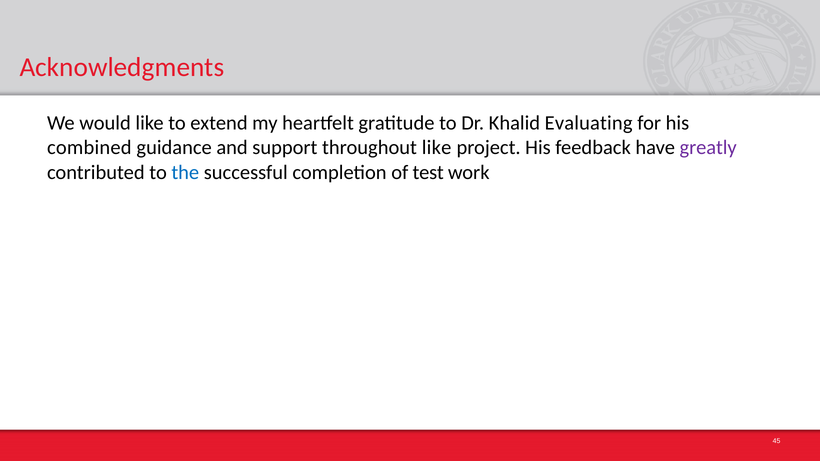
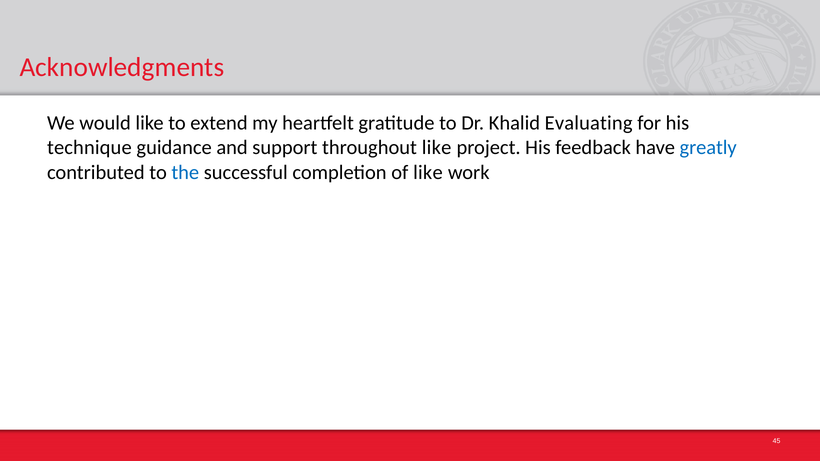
combined: combined -> technique (89, 148)
greatly colour: purple -> blue (708, 148)
of test: test -> like (428, 172)
